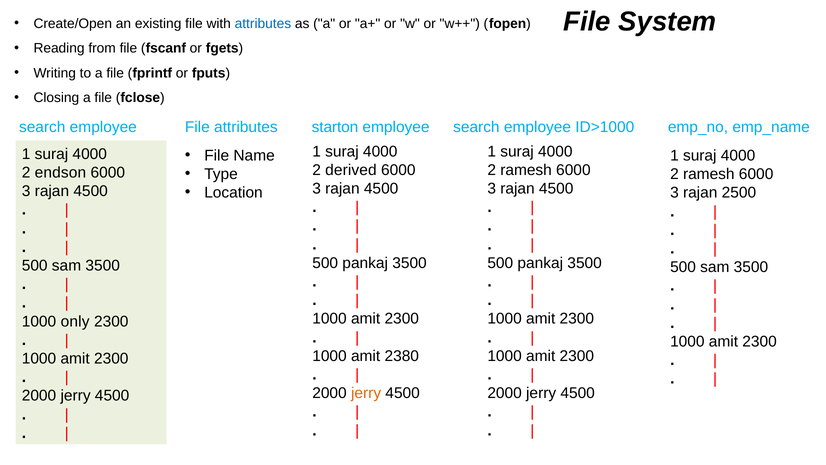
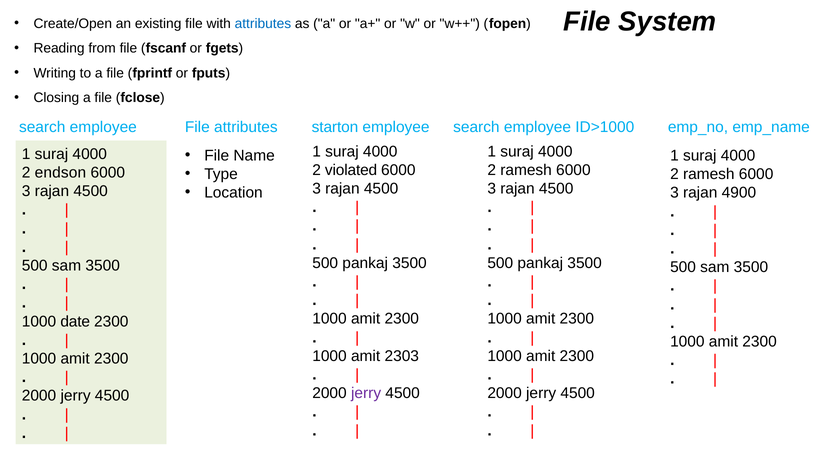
derived: derived -> violated (351, 170)
2500: 2500 -> 4900 (739, 193)
only: only -> date (75, 321)
2380: 2380 -> 2303 (402, 356)
jerry colour: orange -> purple (366, 393)
